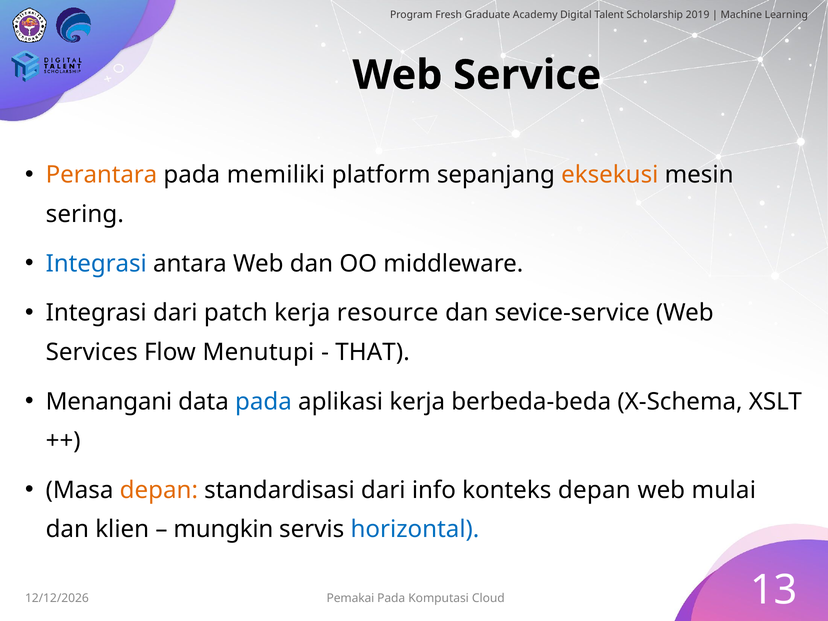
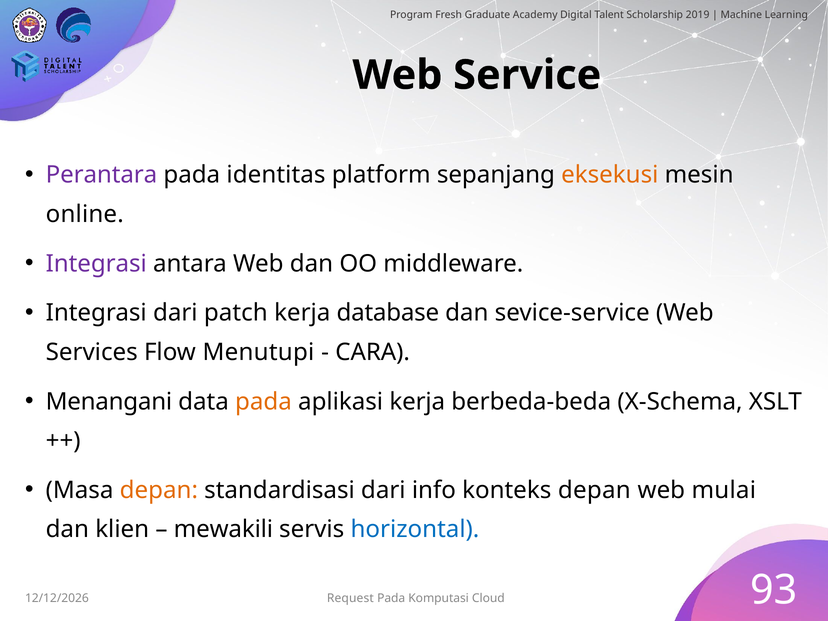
Perantara colour: orange -> purple (101, 175)
memiliki: memiliki -> identitas (276, 175)
sering: sering -> online (85, 214)
Integrasi colour: blue -> purple (96, 264)
resource: resource -> database (388, 313)
THAT: THAT -> CARA (373, 352)
pada colour: blue -> orange (263, 402)
mungkin: mungkin -> mewakili (223, 529)
Pemakai: Pemakai -> Request (350, 598)
13: 13 -> 93 (774, 590)
